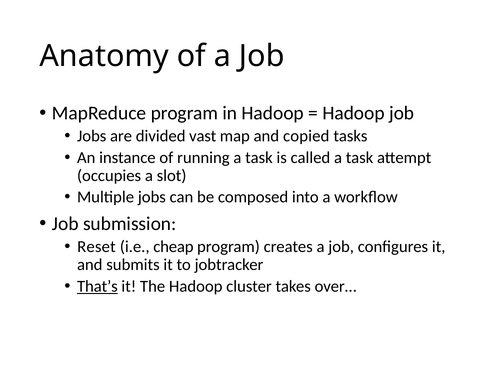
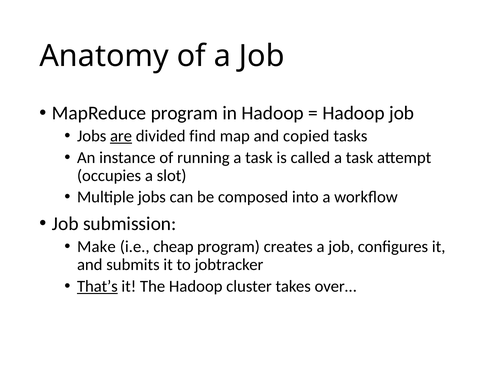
are underline: none -> present (121, 136)
vast: vast -> find (203, 136)
Reset: Reset -> Make (96, 247)
